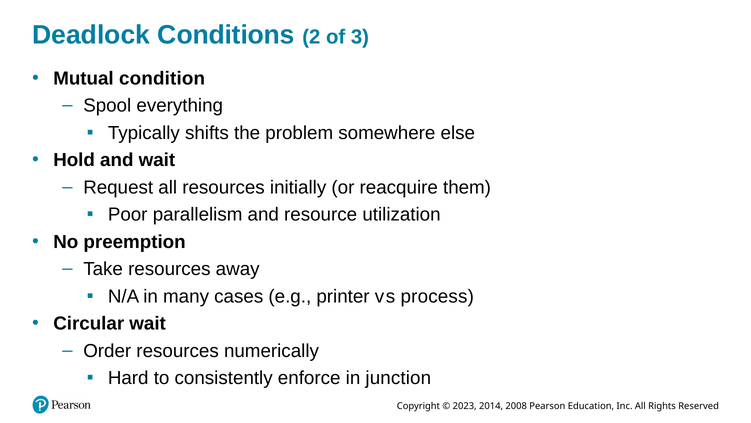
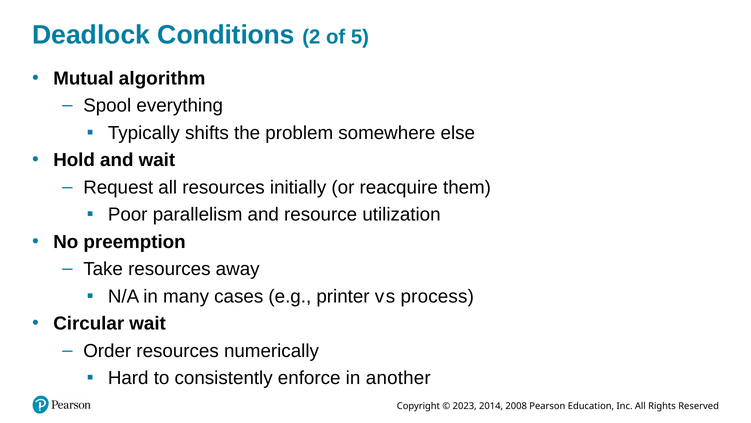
3: 3 -> 5 (360, 37)
condition: condition -> algorithm (162, 78)
junction: junction -> another (398, 378)
